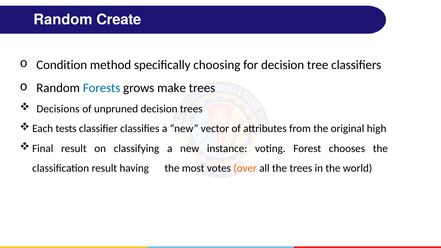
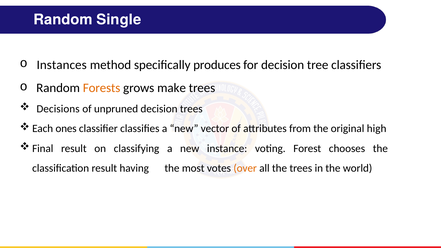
Create: Create -> Single (119, 20)
Condition: Condition -> Instances (62, 65)
choosing: choosing -> produces (217, 65)
Forests colour: blue -> orange (102, 88)
tests: tests -> ones (66, 129)
